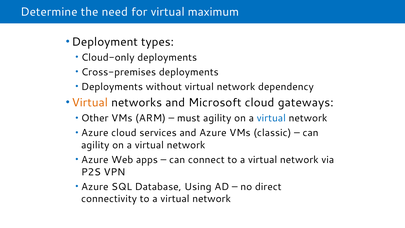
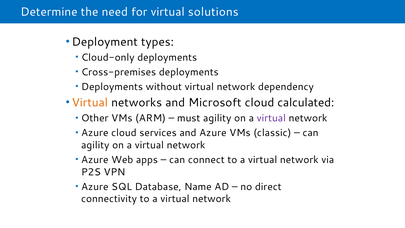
maximum: maximum -> solutions (213, 12)
gateways: gateways -> calculated (306, 103)
virtual colour: blue -> purple (271, 118)
Using: Using -> Name (198, 187)
